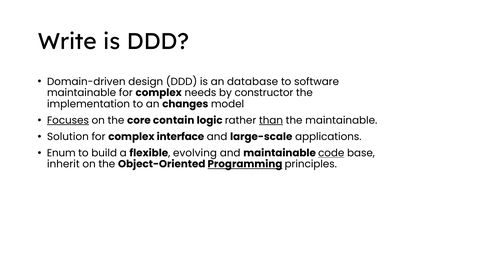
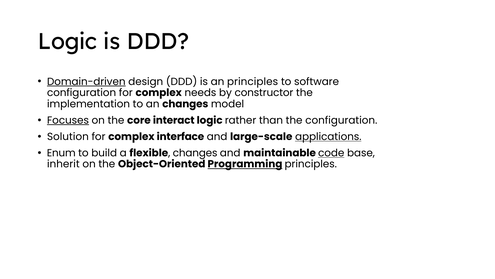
Write: Write -> Logic (67, 42)
Domain-driven underline: none -> present (86, 81)
an database: database -> principles (253, 81)
maintainable: maintainable -> configuration (82, 93)
contain: contain -> interact (174, 120)
than underline: present -> none (271, 120)
the maintainable: maintainable -> configuration (341, 120)
applications underline: none -> present (328, 136)
flexible evolving: evolving -> changes (195, 153)
